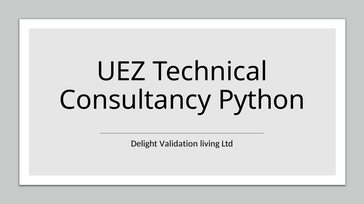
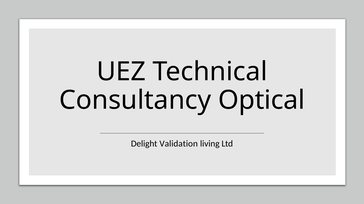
Python: Python -> Optical (262, 101)
